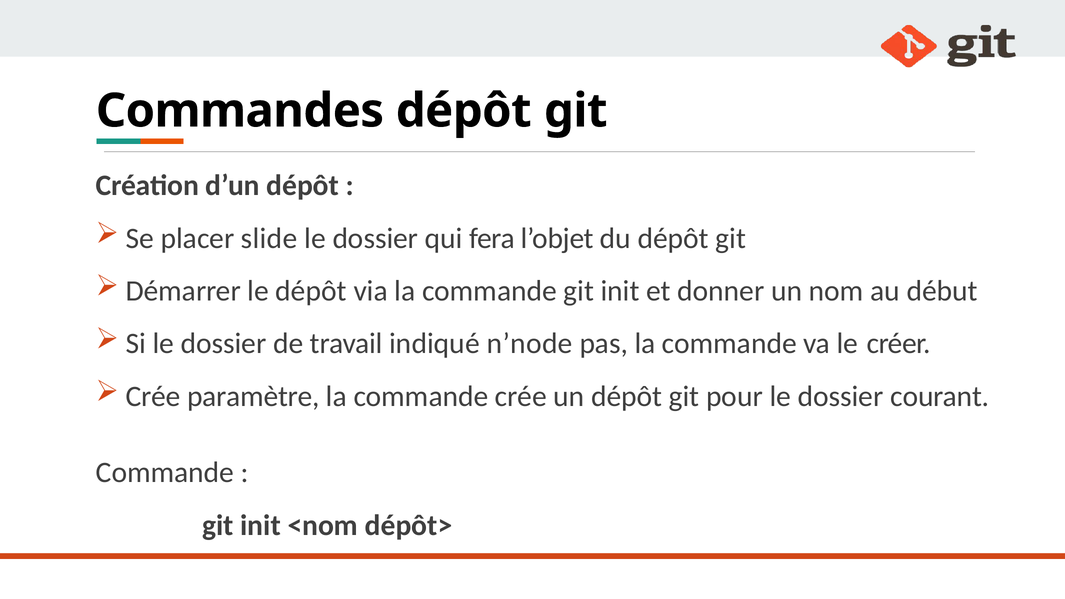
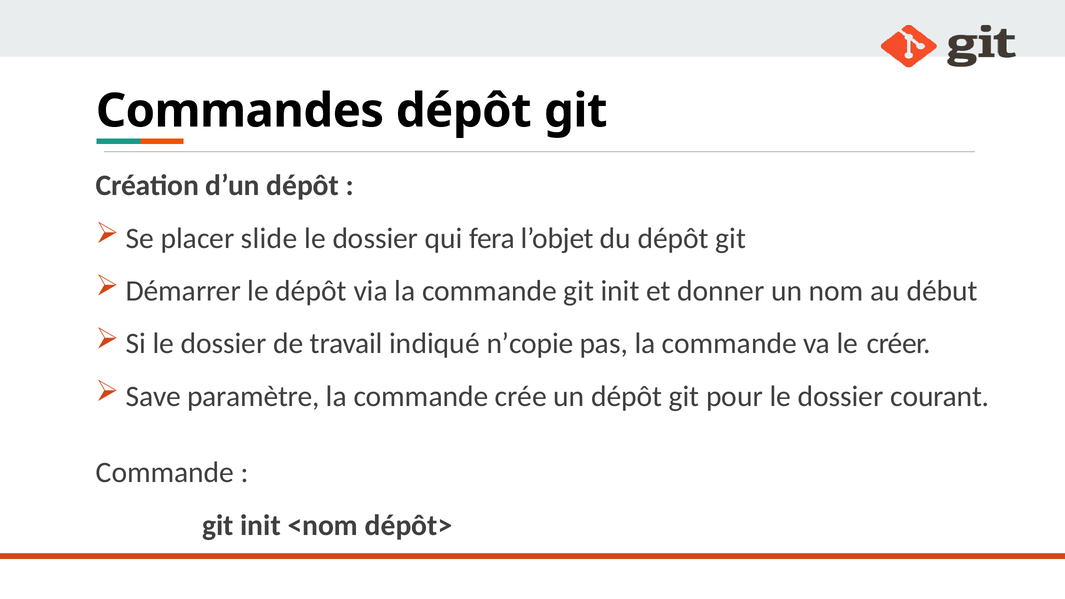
n’node: n’node -> n’copie (530, 344)
Crée: Crée -> Save (153, 396)
